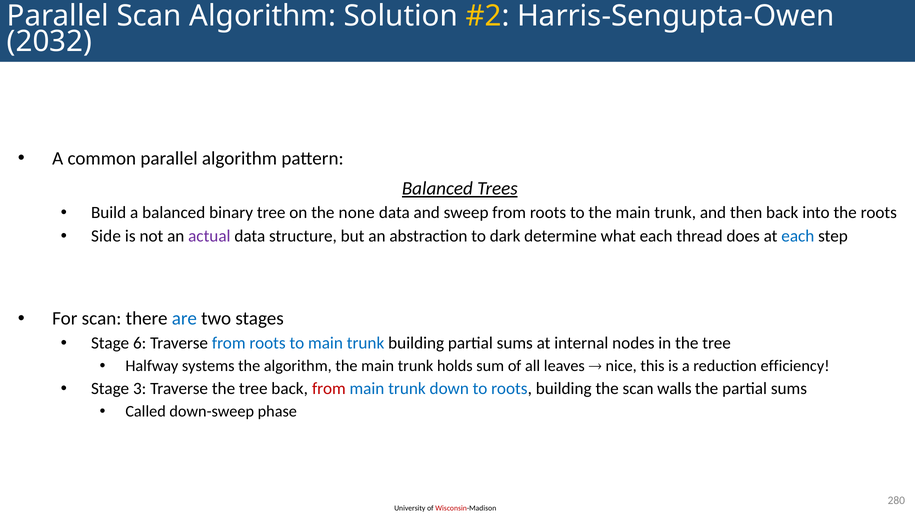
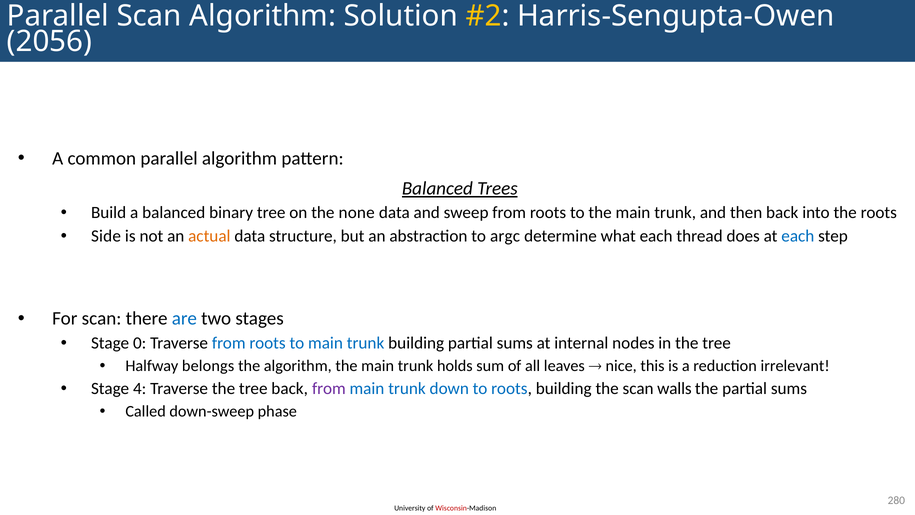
2032: 2032 -> 2056 (49, 42)
actual colour: purple -> orange (209, 236)
dark: dark -> argc (505, 236)
6: 6 -> 0 (140, 343)
systems: systems -> belongs (208, 366)
efficiency: efficiency -> irrelevant (795, 366)
3: 3 -> 4 (140, 388)
from colour: red -> purple (329, 388)
